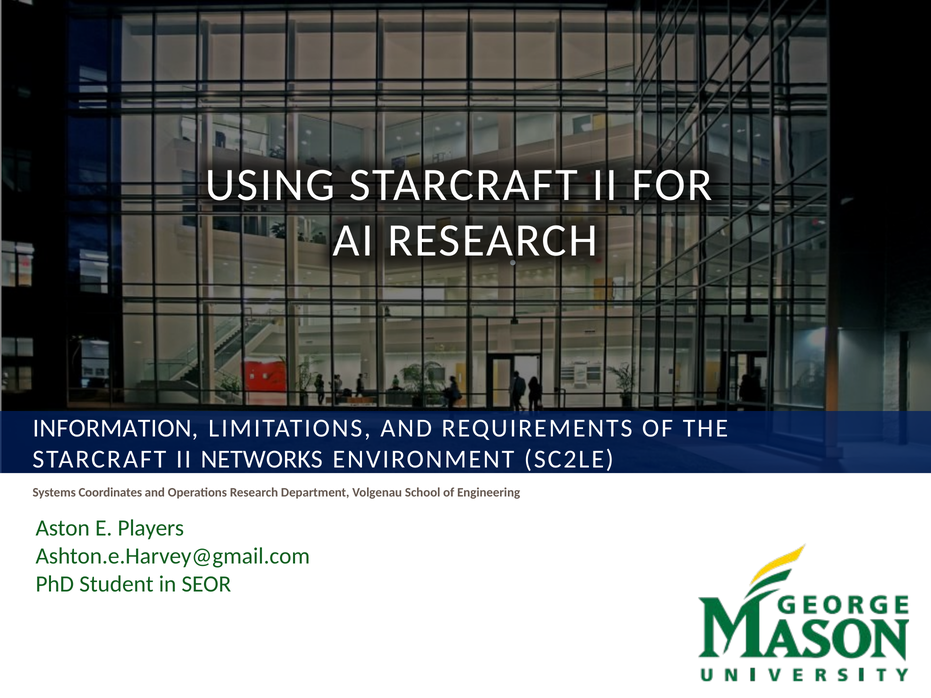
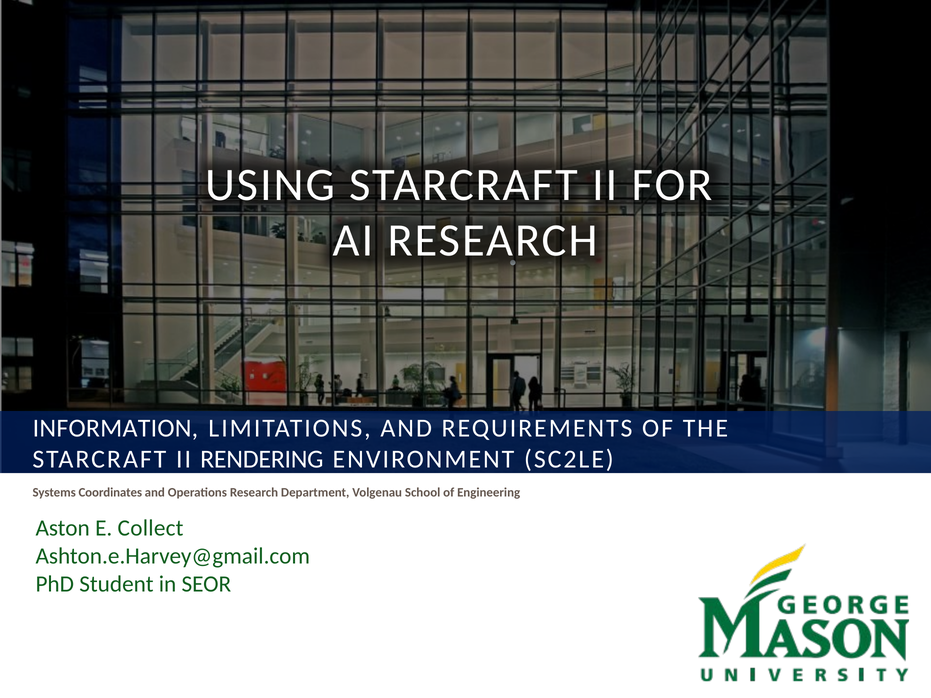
NETWORKS: NETWORKS -> RENDERING (262, 460)
Players: Players -> Collect (151, 528)
